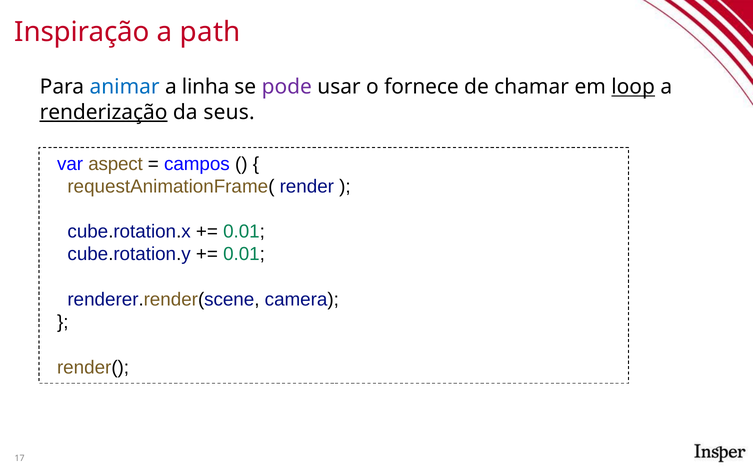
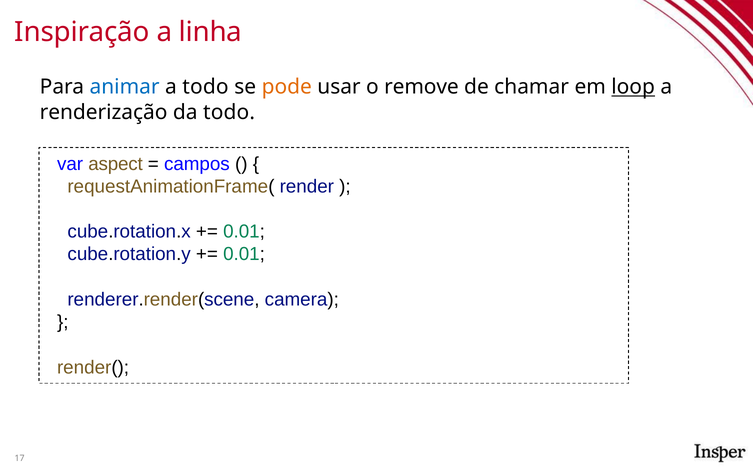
path: path -> linha (210, 32)
a linha: linha -> todo (205, 87)
pode colour: purple -> orange (287, 87)
fornece: fornece -> remove (421, 87)
renderização underline: present -> none (104, 112)
da seus: seus -> todo (229, 112)
